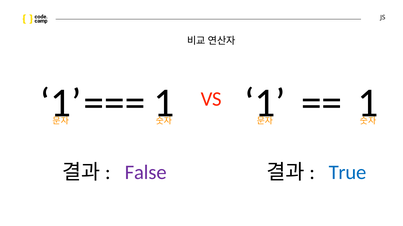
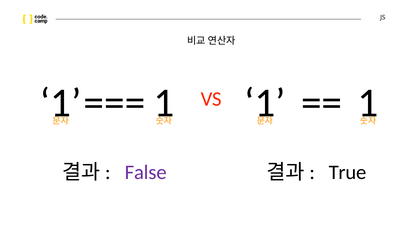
True colour: blue -> black (348, 173)
